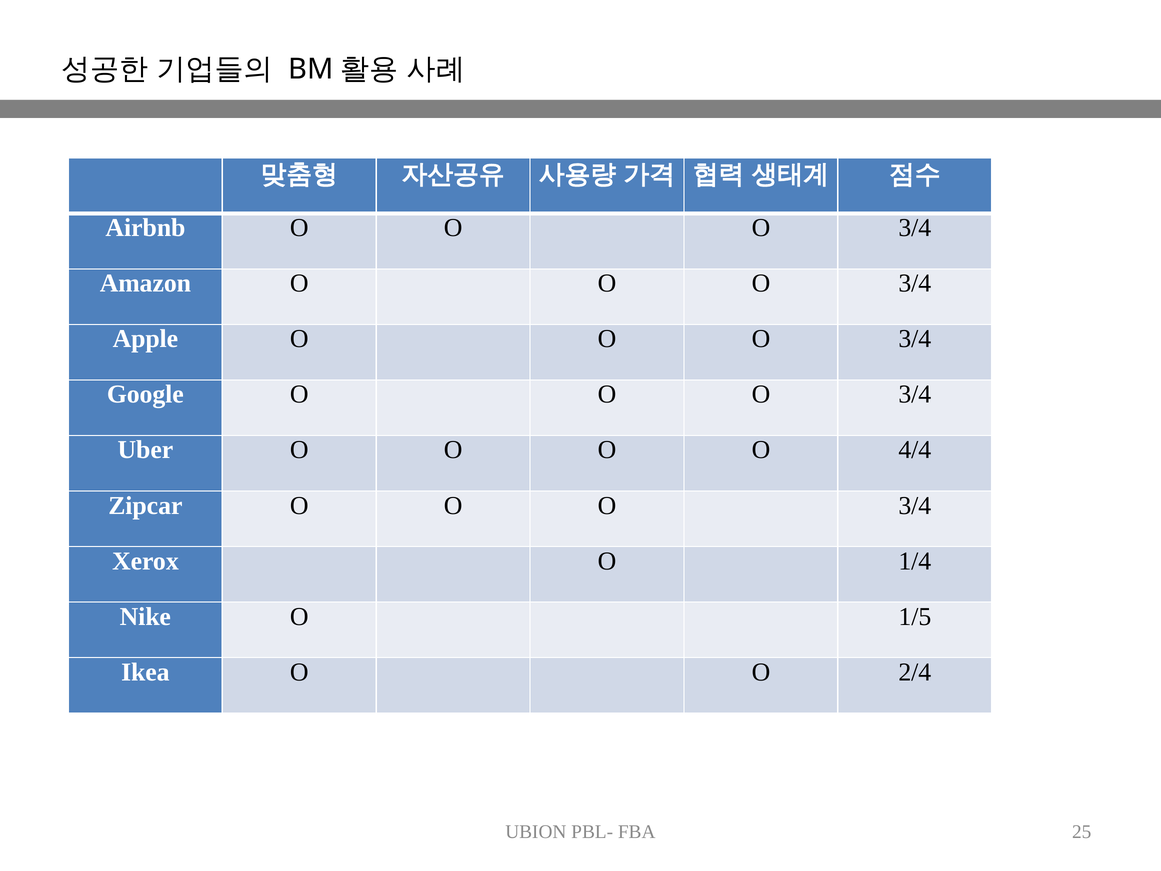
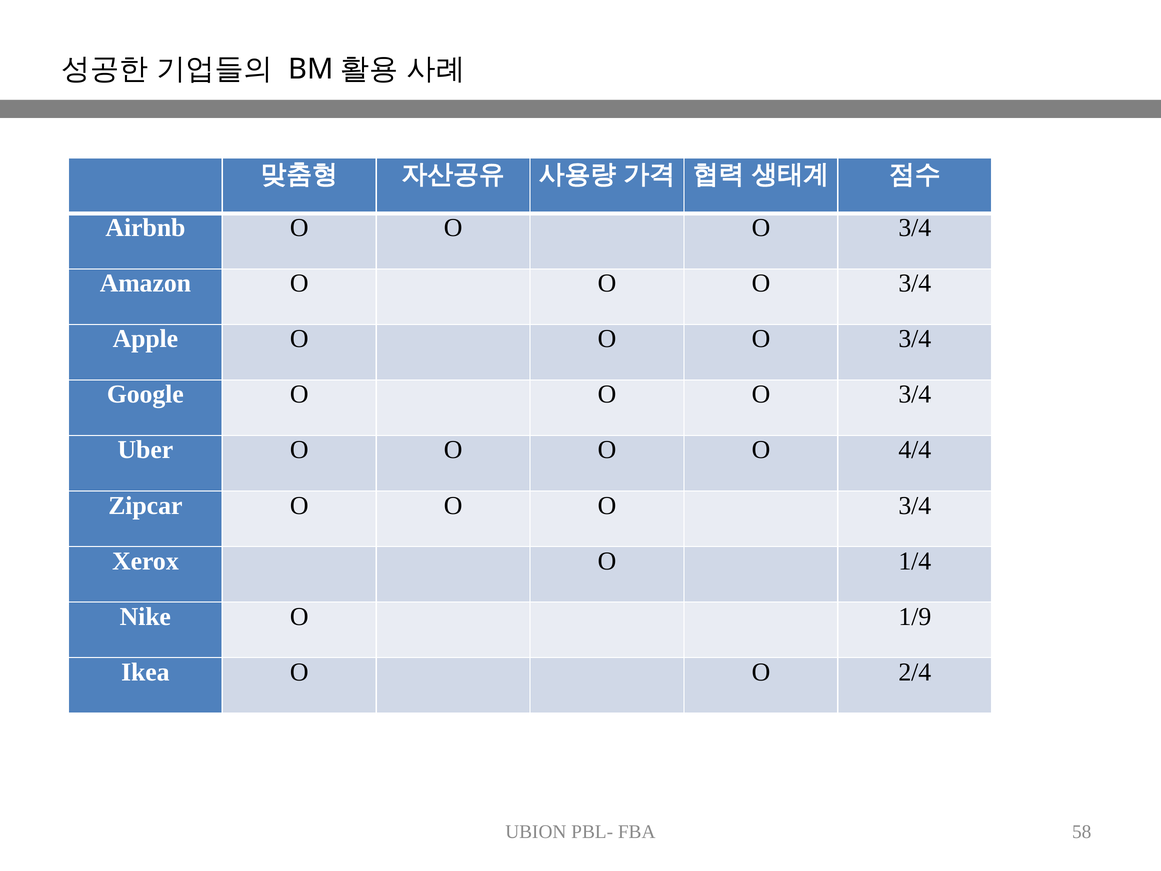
1/5: 1/5 -> 1/9 (915, 616)
25: 25 -> 58 (1082, 832)
